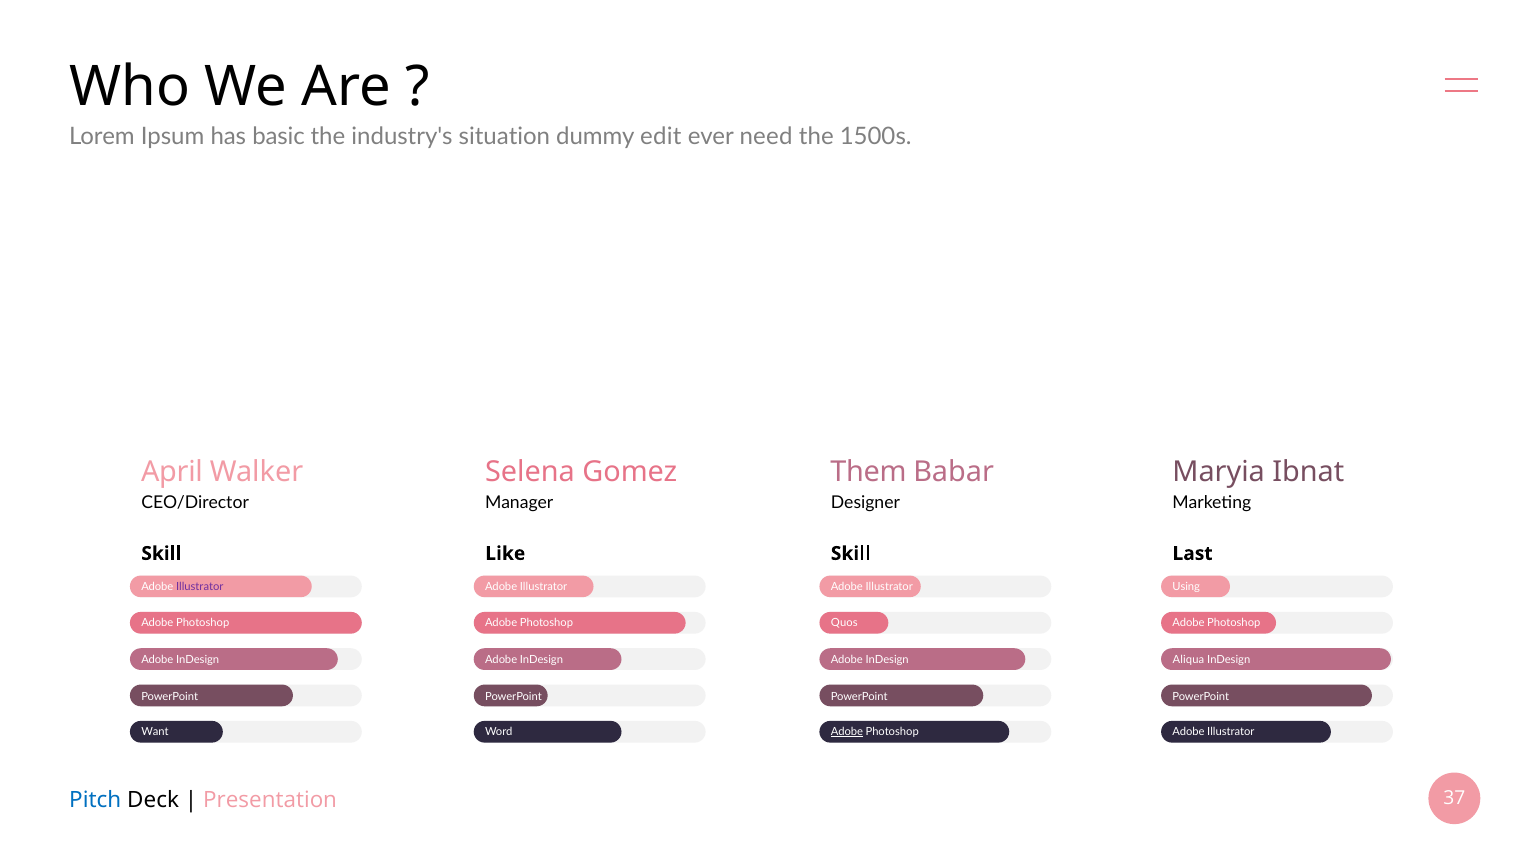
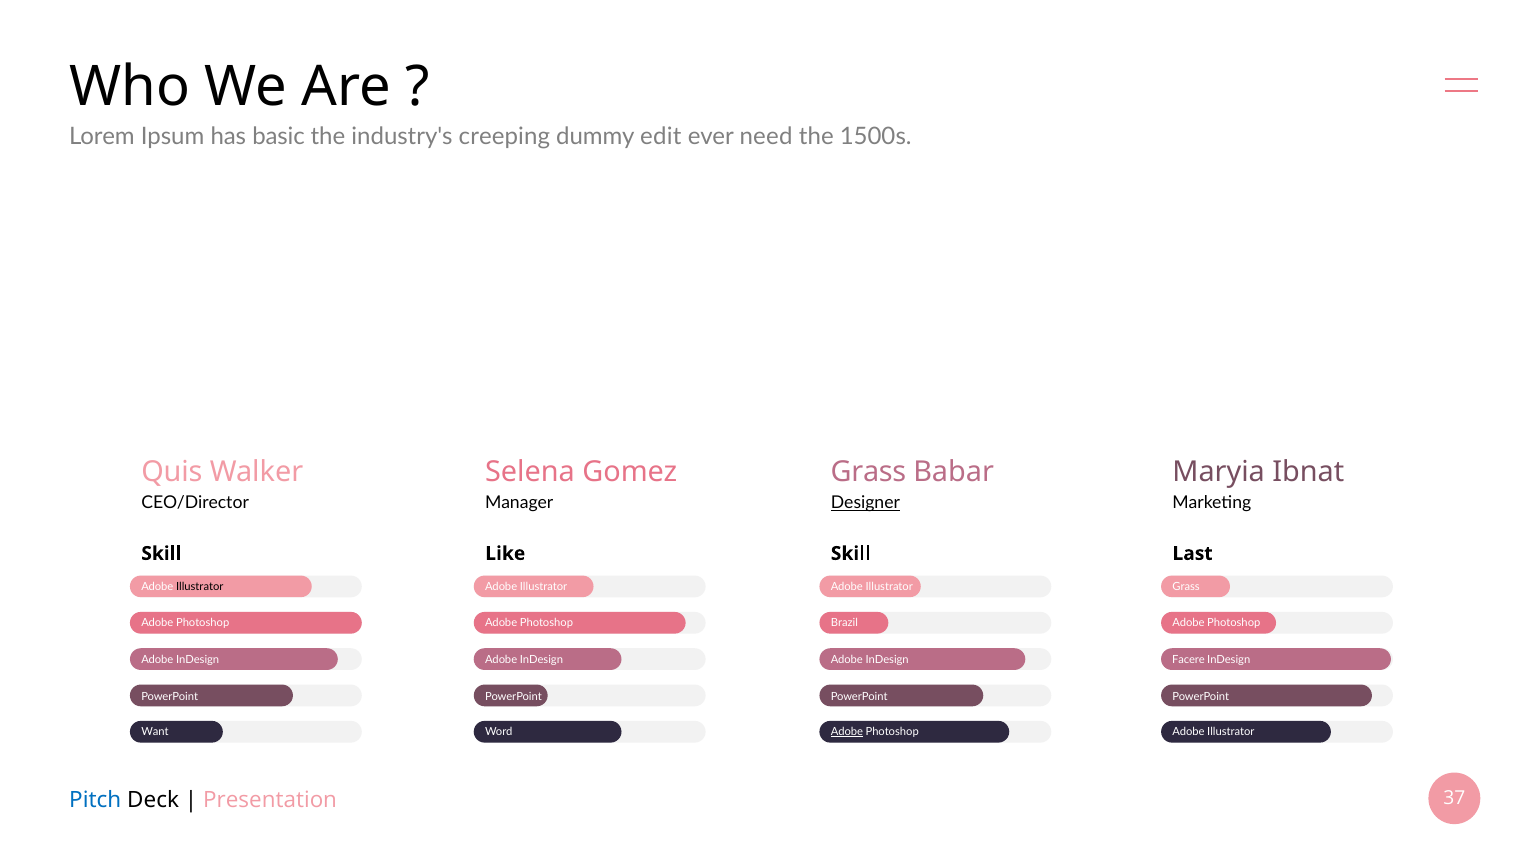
situation: situation -> creeping (504, 136)
April: April -> Quis (172, 472)
Them: Them -> Grass (868, 472)
Designer underline: none -> present (865, 503)
Illustrator colour: purple -> black (200, 587)
Using: Using -> Grass (1186, 587)
Quos: Quos -> Brazil (844, 623)
Aliqua: Aliqua -> Facere (1189, 660)
